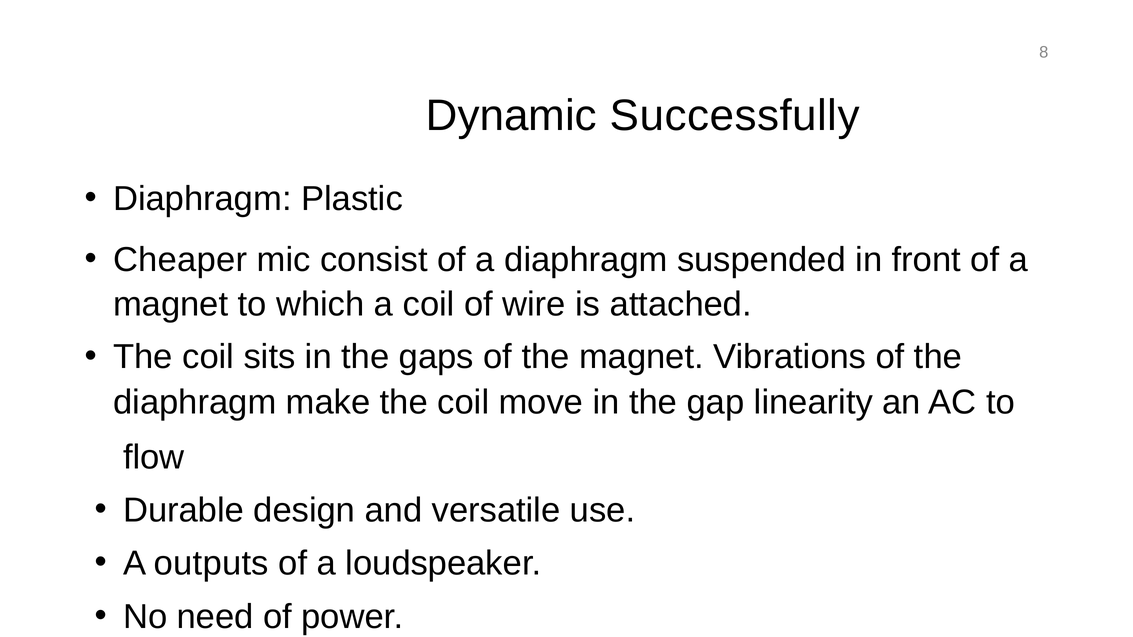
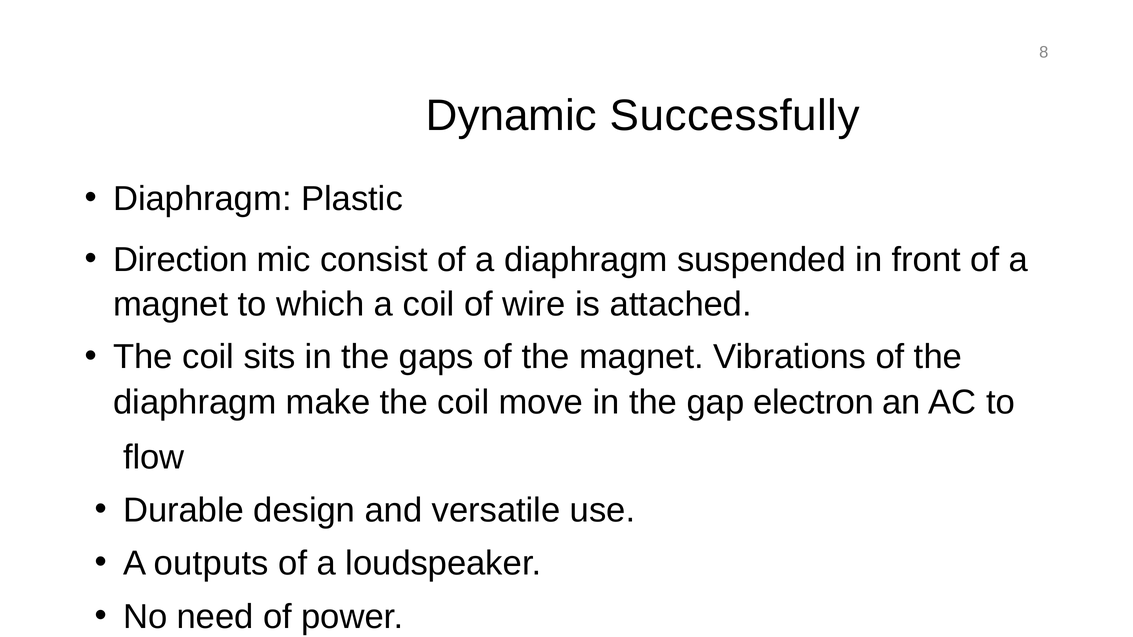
Cheaper: Cheaper -> Direction (181, 260)
linearity: linearity -> electron (814, 403)
